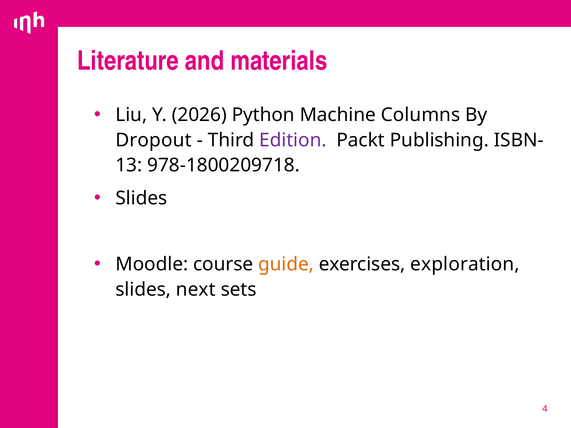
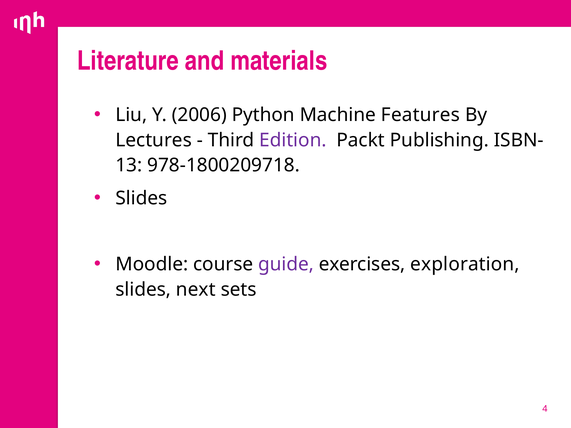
2026: 2026 -> 2006 (199, 115)
Columns: Columns -> Features (420, 115)
Dropout: Dropout -> Lectures (154, 140)
guide colour: orange -> purple (286, 264)
